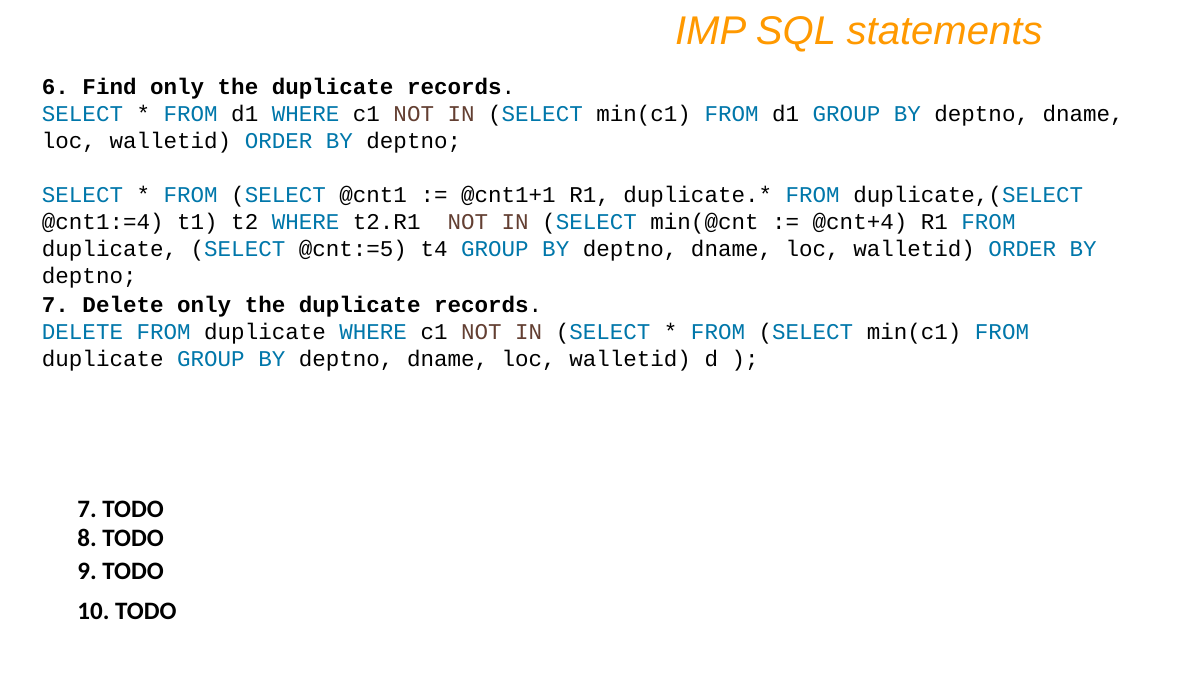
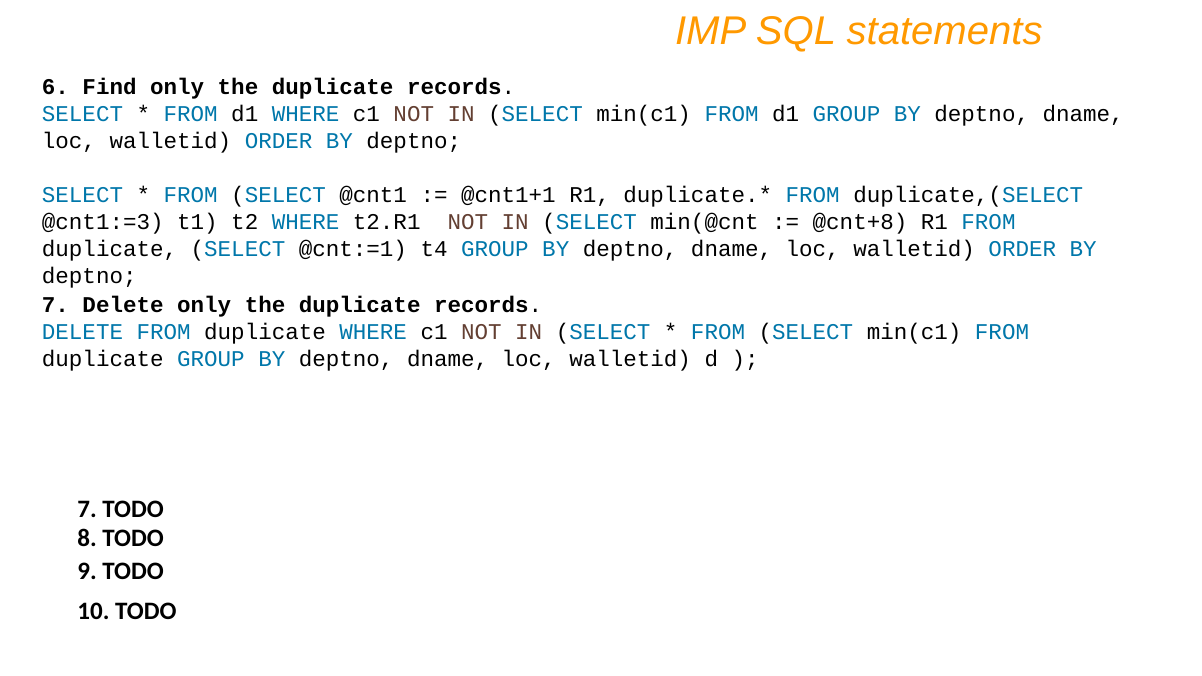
@cnt1:=4: @cnt1:=4 -> @cnt1:=3 (103, 222)
@cnt+4: @cnt+4 -> @cnt+8 (860, 222)
@cnt:=5: @cnt:=5 -> @cnt:=1 (353, 249)
